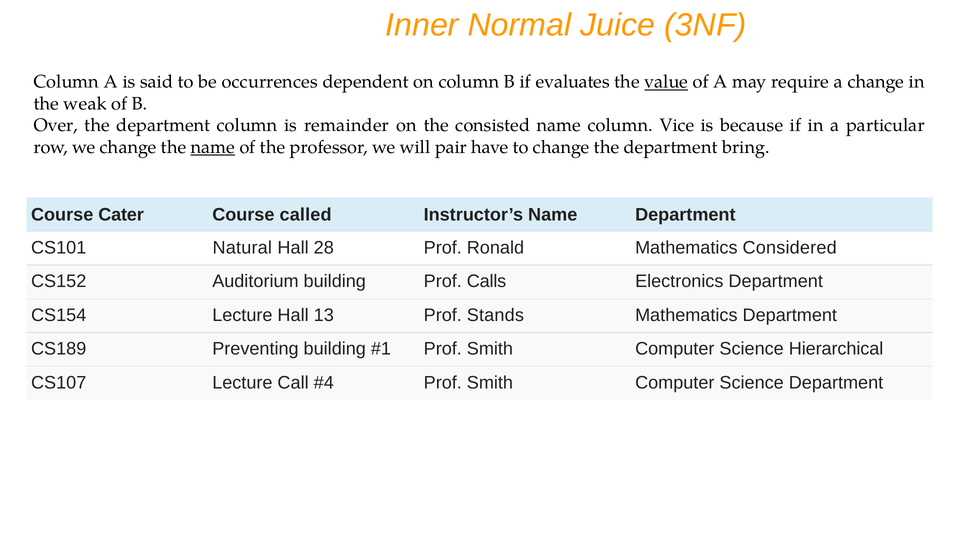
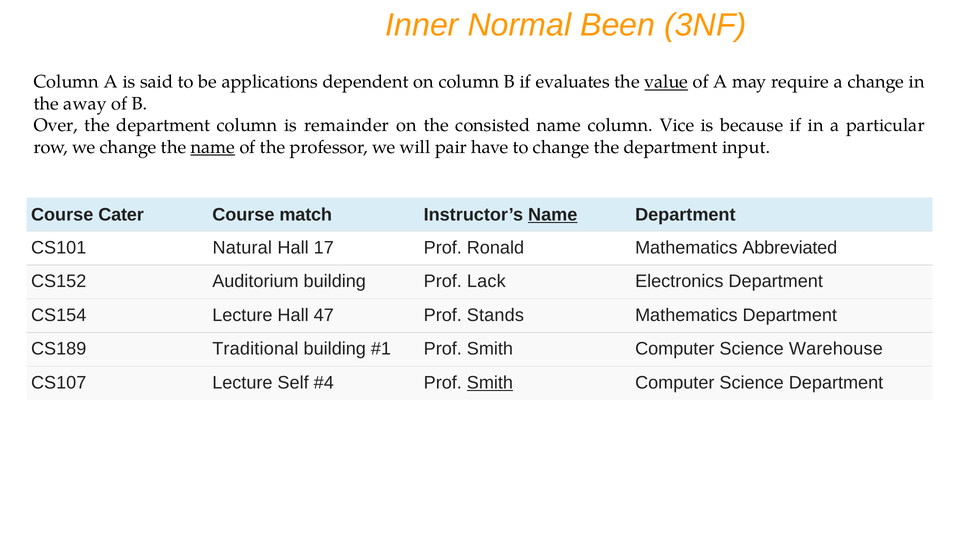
Juice: Juice -> Been (618, 25)
occurrences: occurrences -> applications (270, 82)
weak: weak -> away (85, 104)
bring: bring -> input (746, 147)
called: called -> match (306, 215)
Name underline: none -> present (553, 215)
28: 28 -> 17 (324, 248)
Considered: Considered -> Abbreviated (790, 248)
Calls: Calls -> Lack (486, 281)
13: 13 -> 47 (324, 315)
Preventing: Preventing -> Traditional (255, 349)
Hierarchical: Hierarchical -> Warehouse (836, 349)
Call: Call -> Self (293, 383)
Smith underline: none -> present (490, 383)
